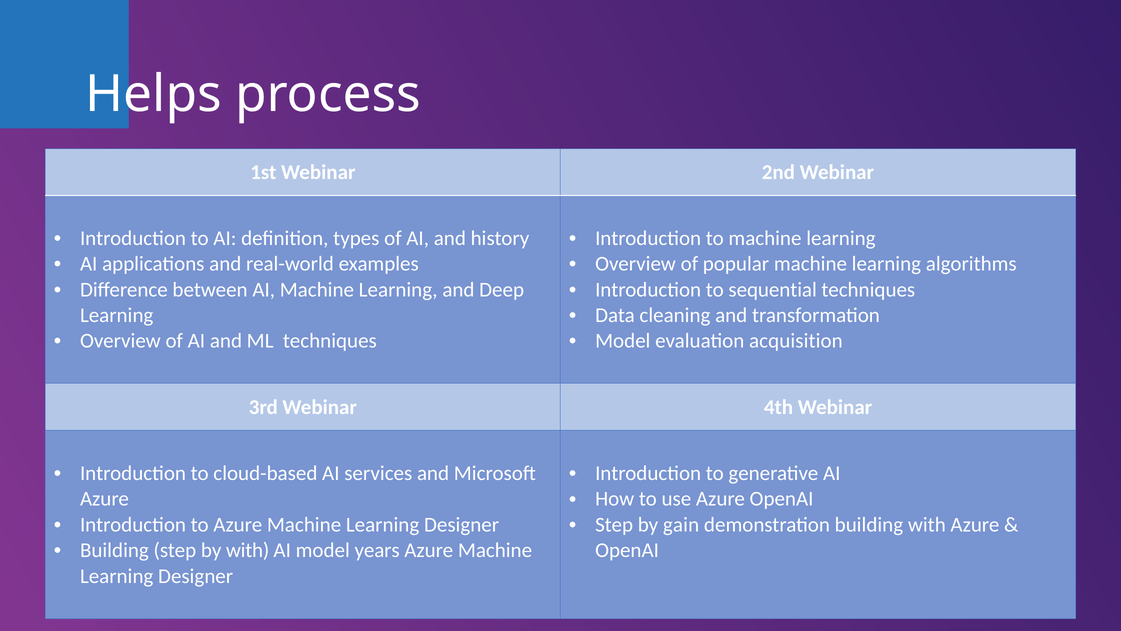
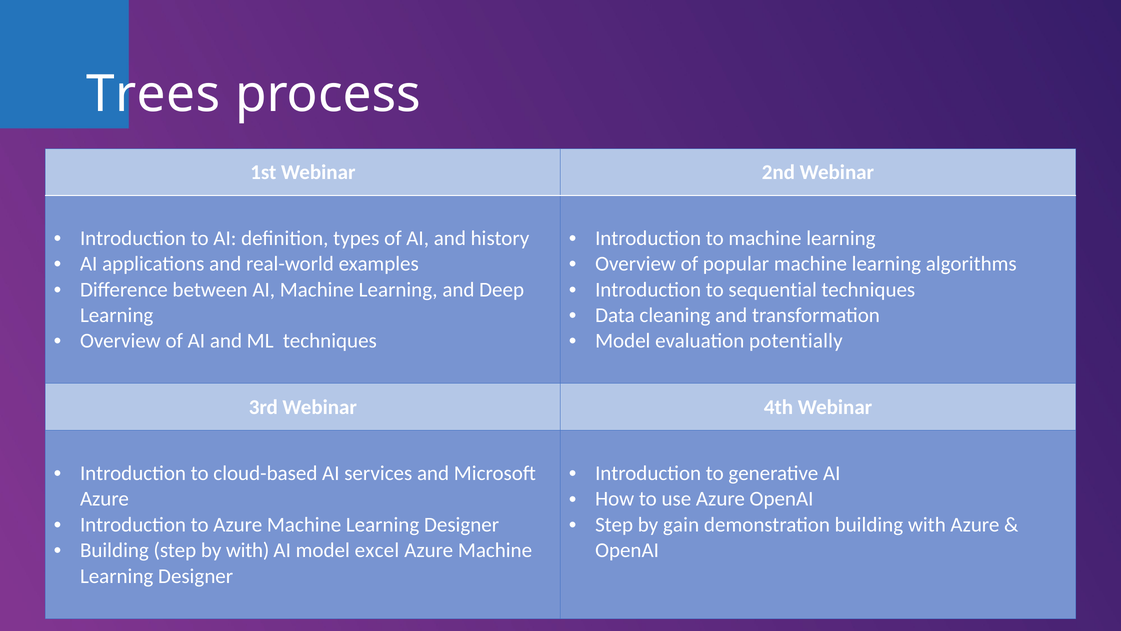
Helps: Helps -> Trees (153, 94)
acquisition: acquisition -> potentially (796, 341)
years: years -> excel (377, 550)
